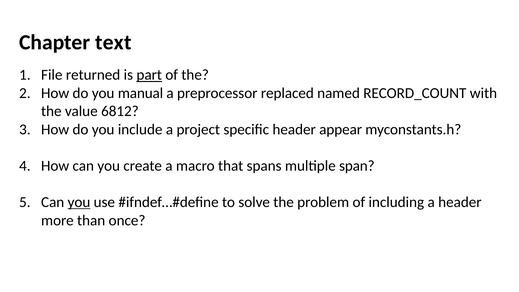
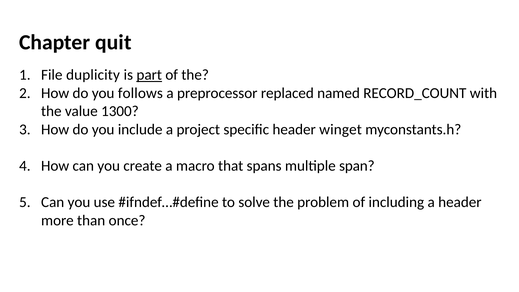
text: text -> quit (113, 42)
returned: returned -> duplicity (93, 75)
manual: manual -> follows (140, 93)
6812: 6812 -> 1300 (120, 111)
appear: appear -> winget (341, 129)
you underline: present -> none (79, 202)
